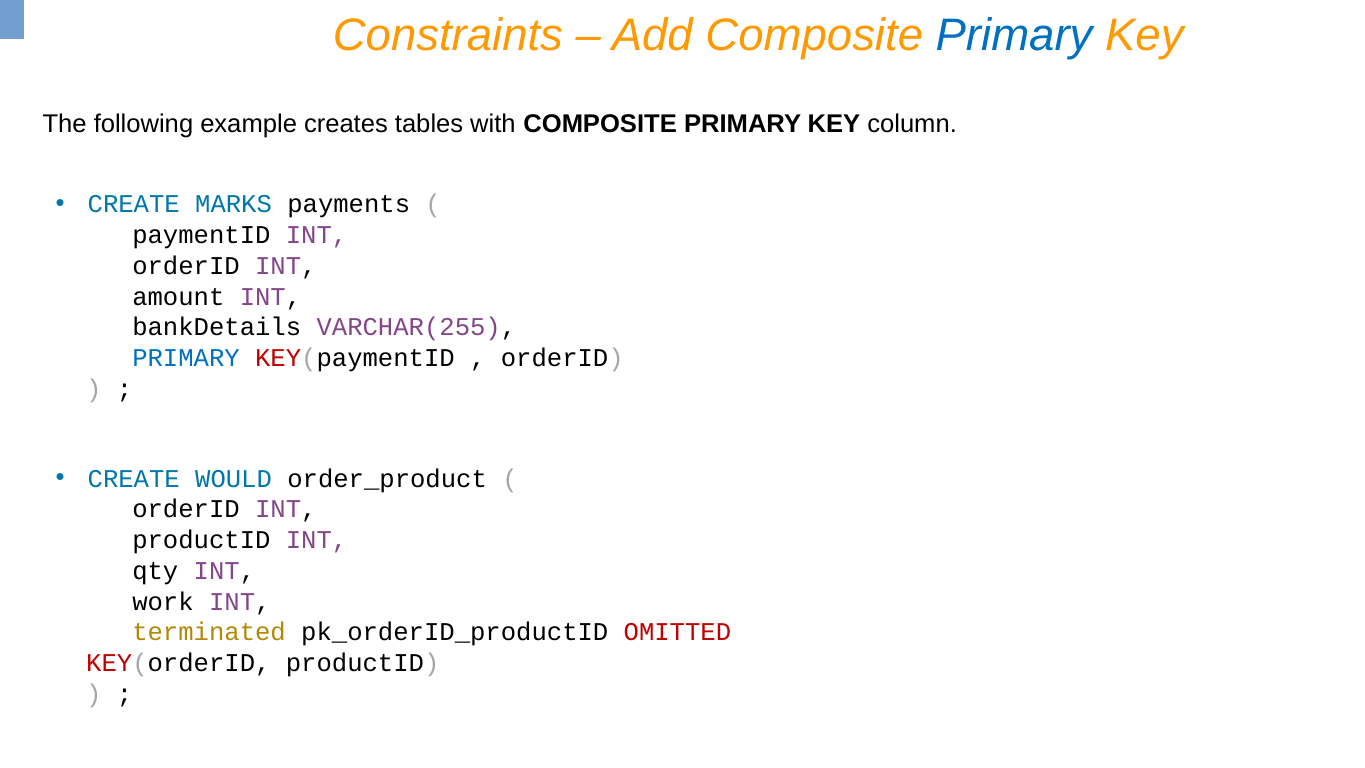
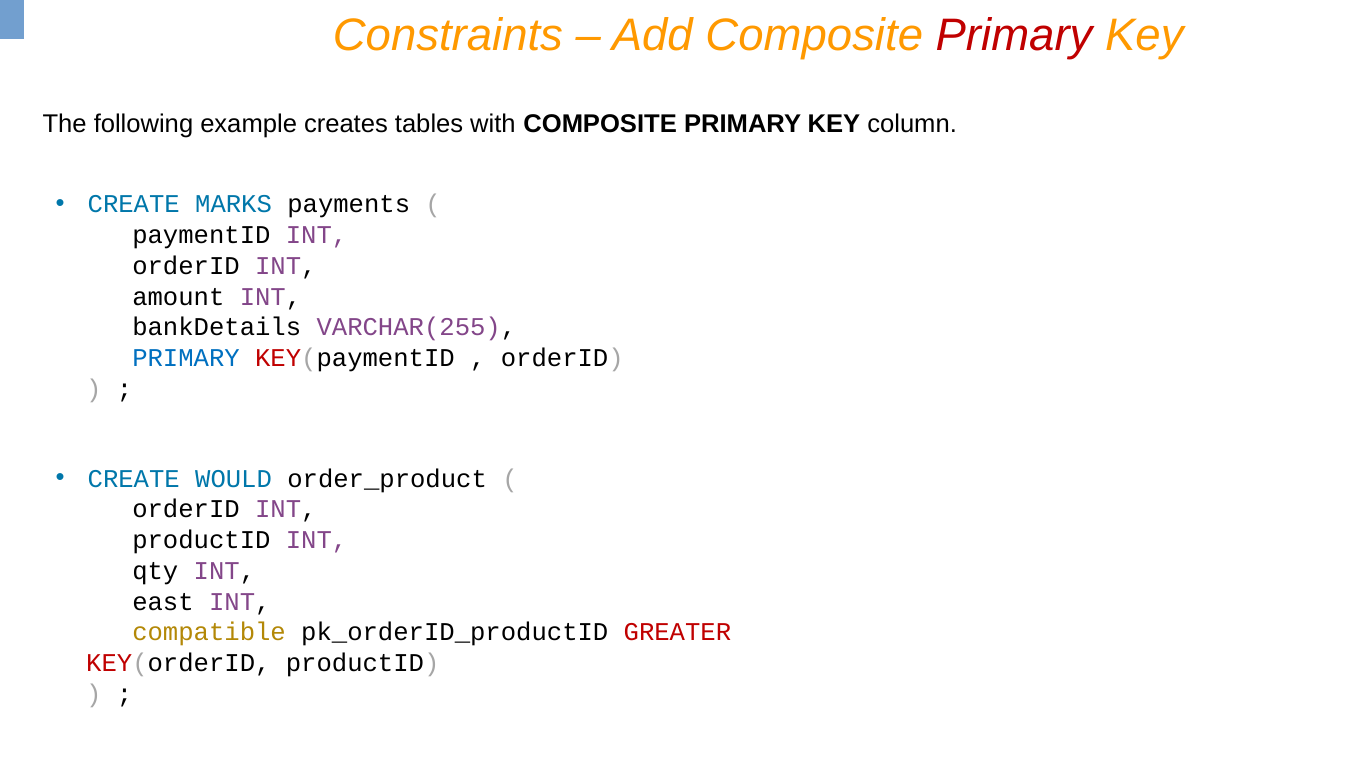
Primary colour: blue -> red (1014, 36)
work: work -> east (163, 601)
terminated: terminated -> compatible (209, 632)
OMITTED: OMITTED -> GREATER (677, 632)
